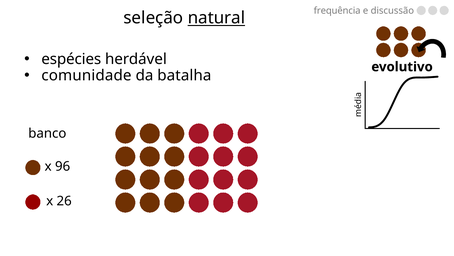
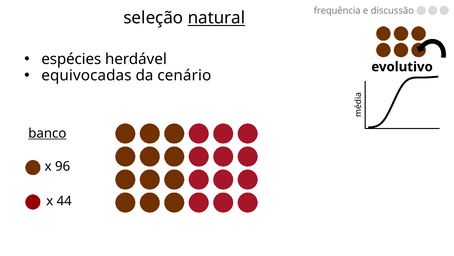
comunidade: comunidade -> equivocadas (86, 75)
batalha: batalha -> cenário (184, 75)
banco underline: none -> present (47, 133)
26: 26 -> 44 (64, 201)
